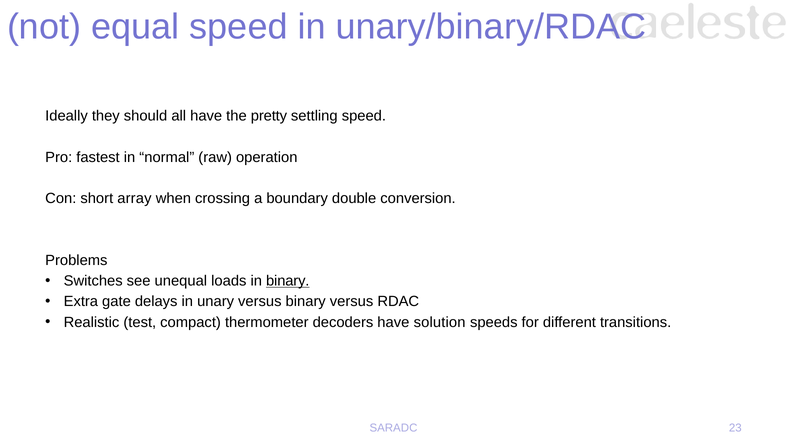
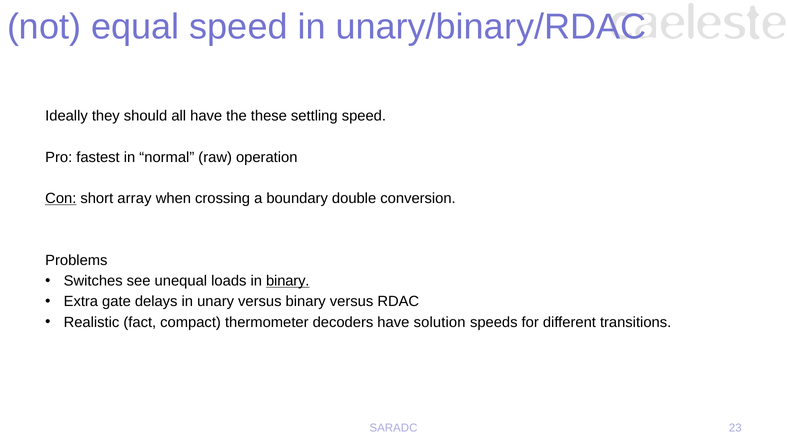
pretty: pretty -> these (269, 116)
Con underline: none -> present (61, 199)
test: test -> fact (140, 323)
